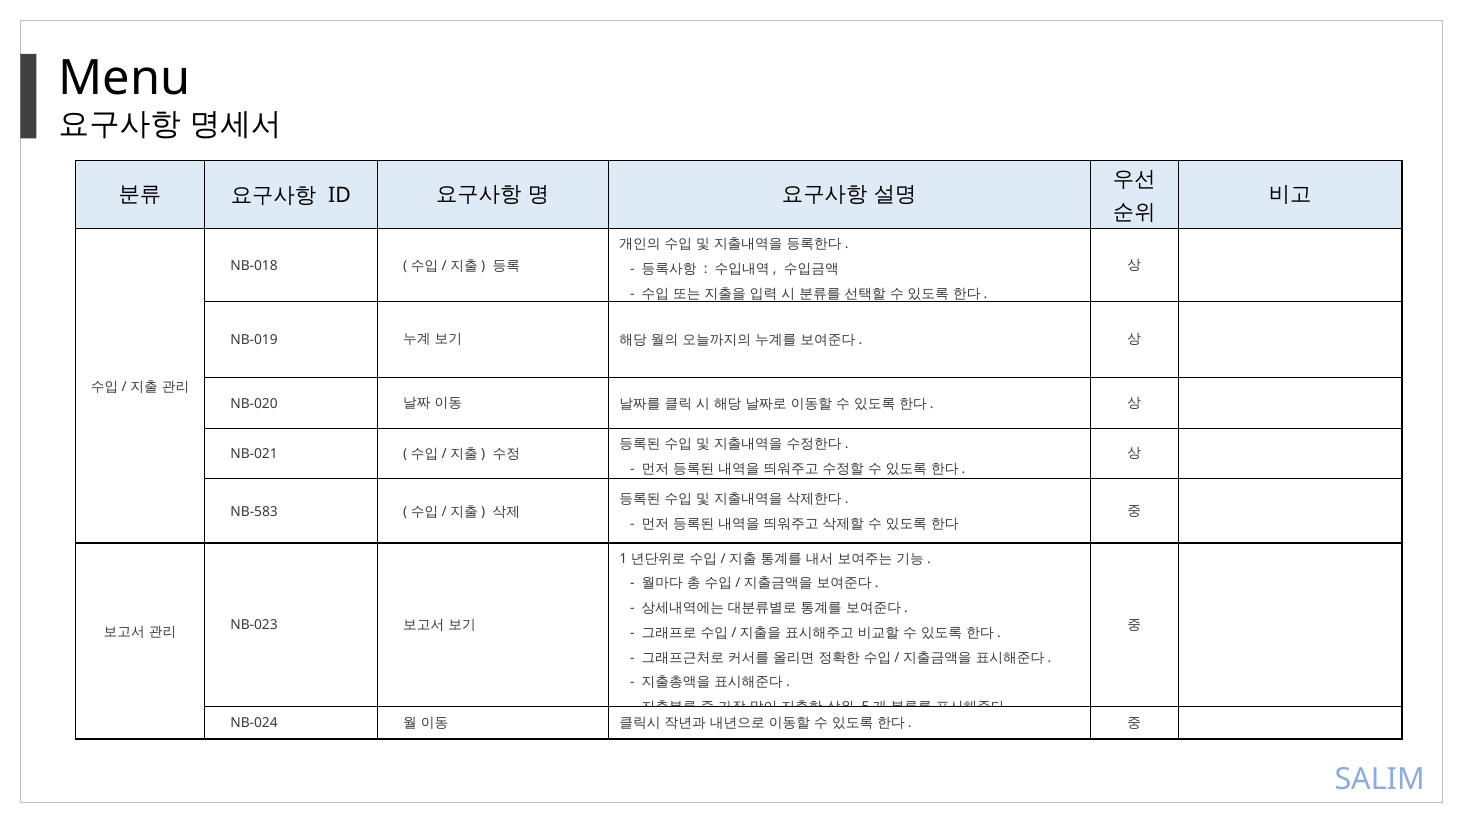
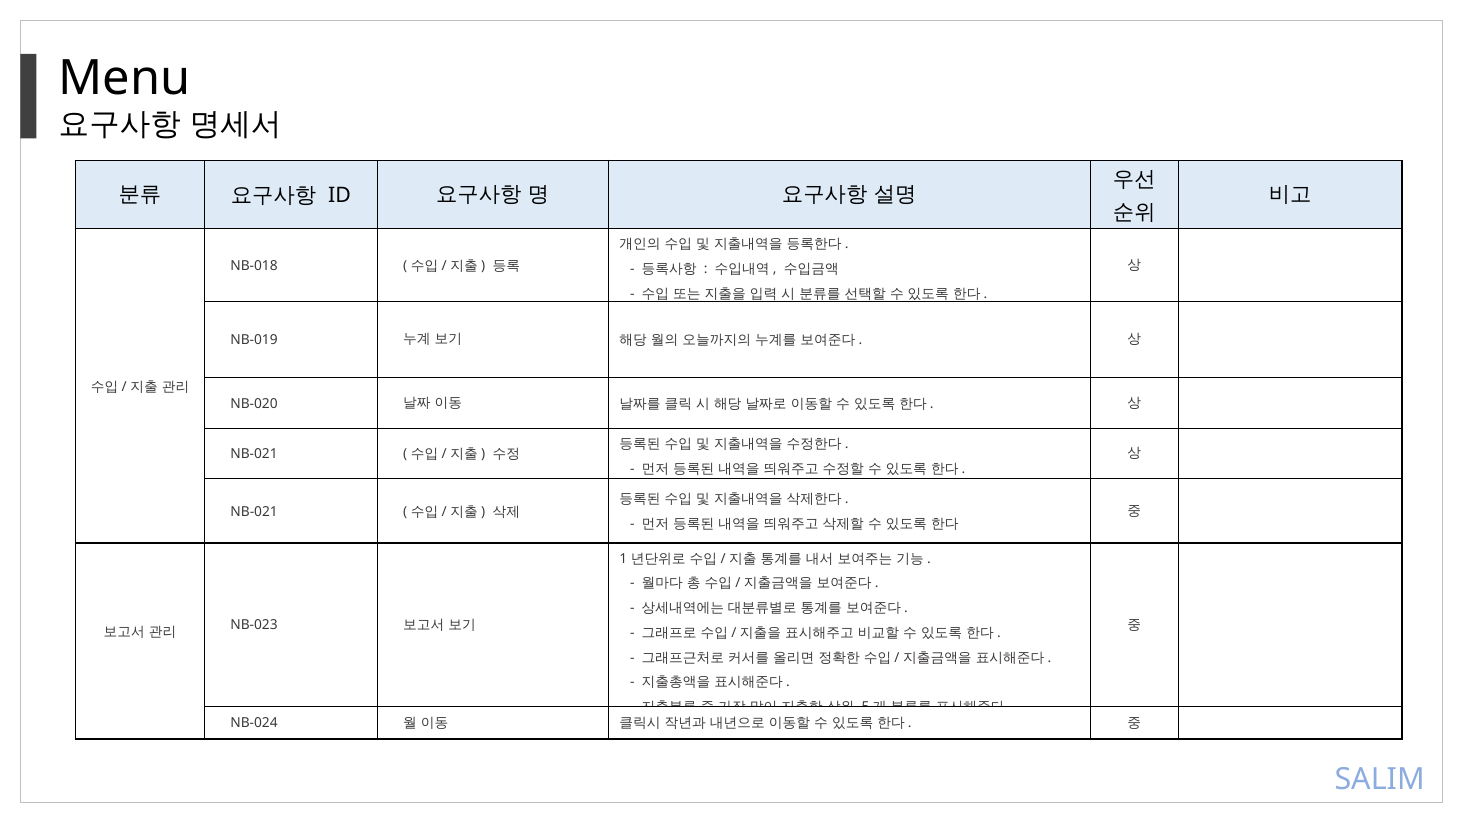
NB-583: NB-583 -> NB-021 (254, 511)
